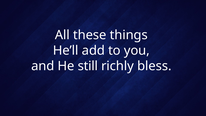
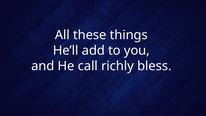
still: still -> call (88, 66)
